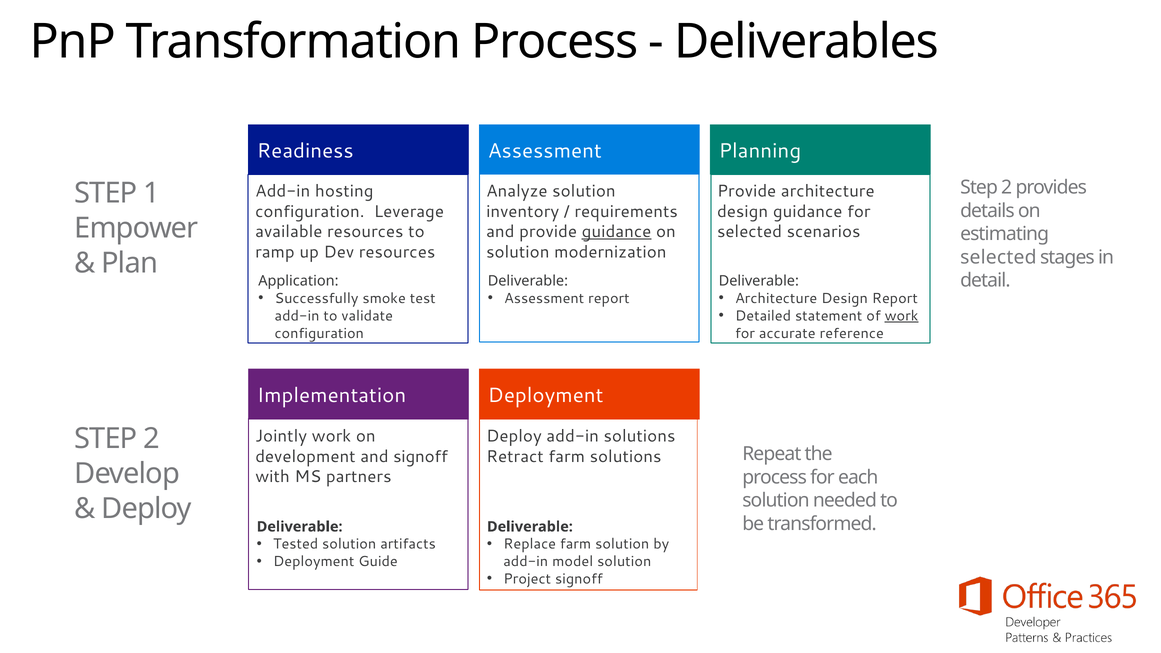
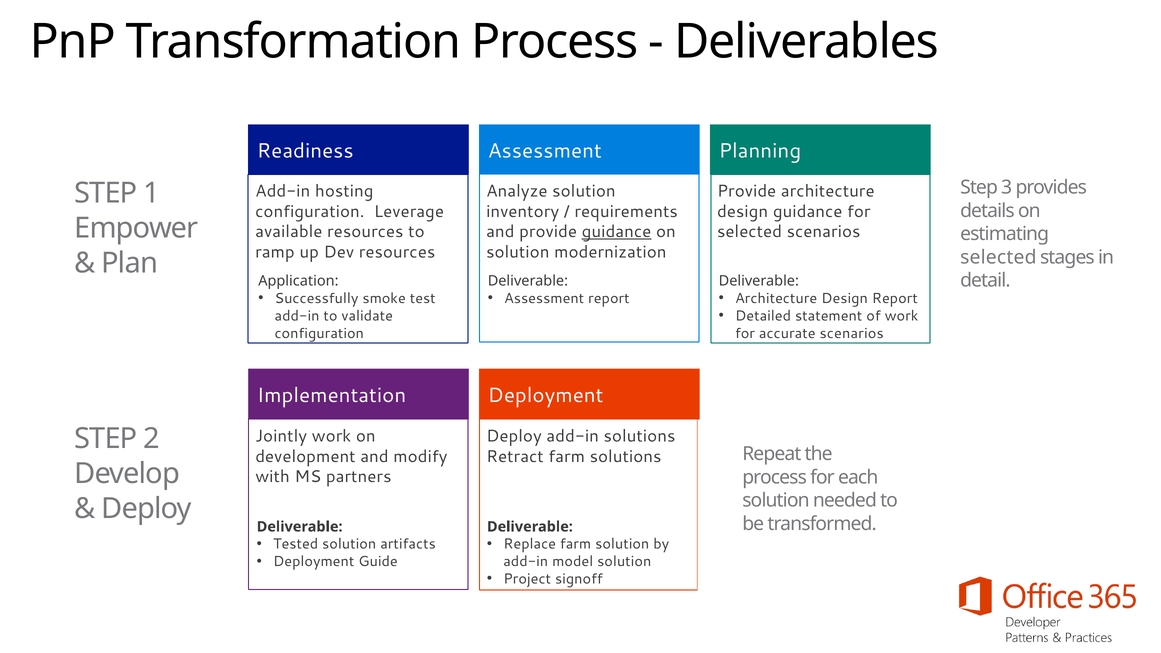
2: 2 -> 3 (1007, 188)
work underline: present -> none (902, 316)
accurate reference: reference -> scenarios (852, 333)
and signoff: signoff -> modify (420, 457)
